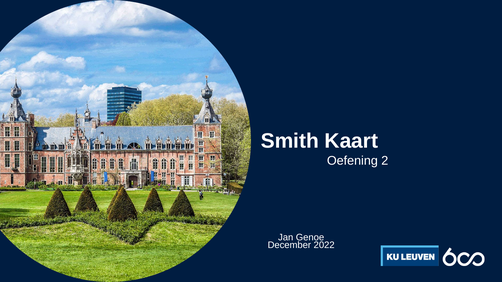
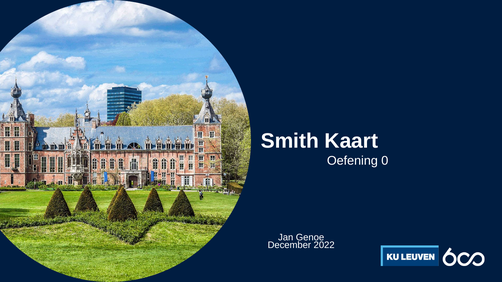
2: 2 -> 0 (385, 161)
